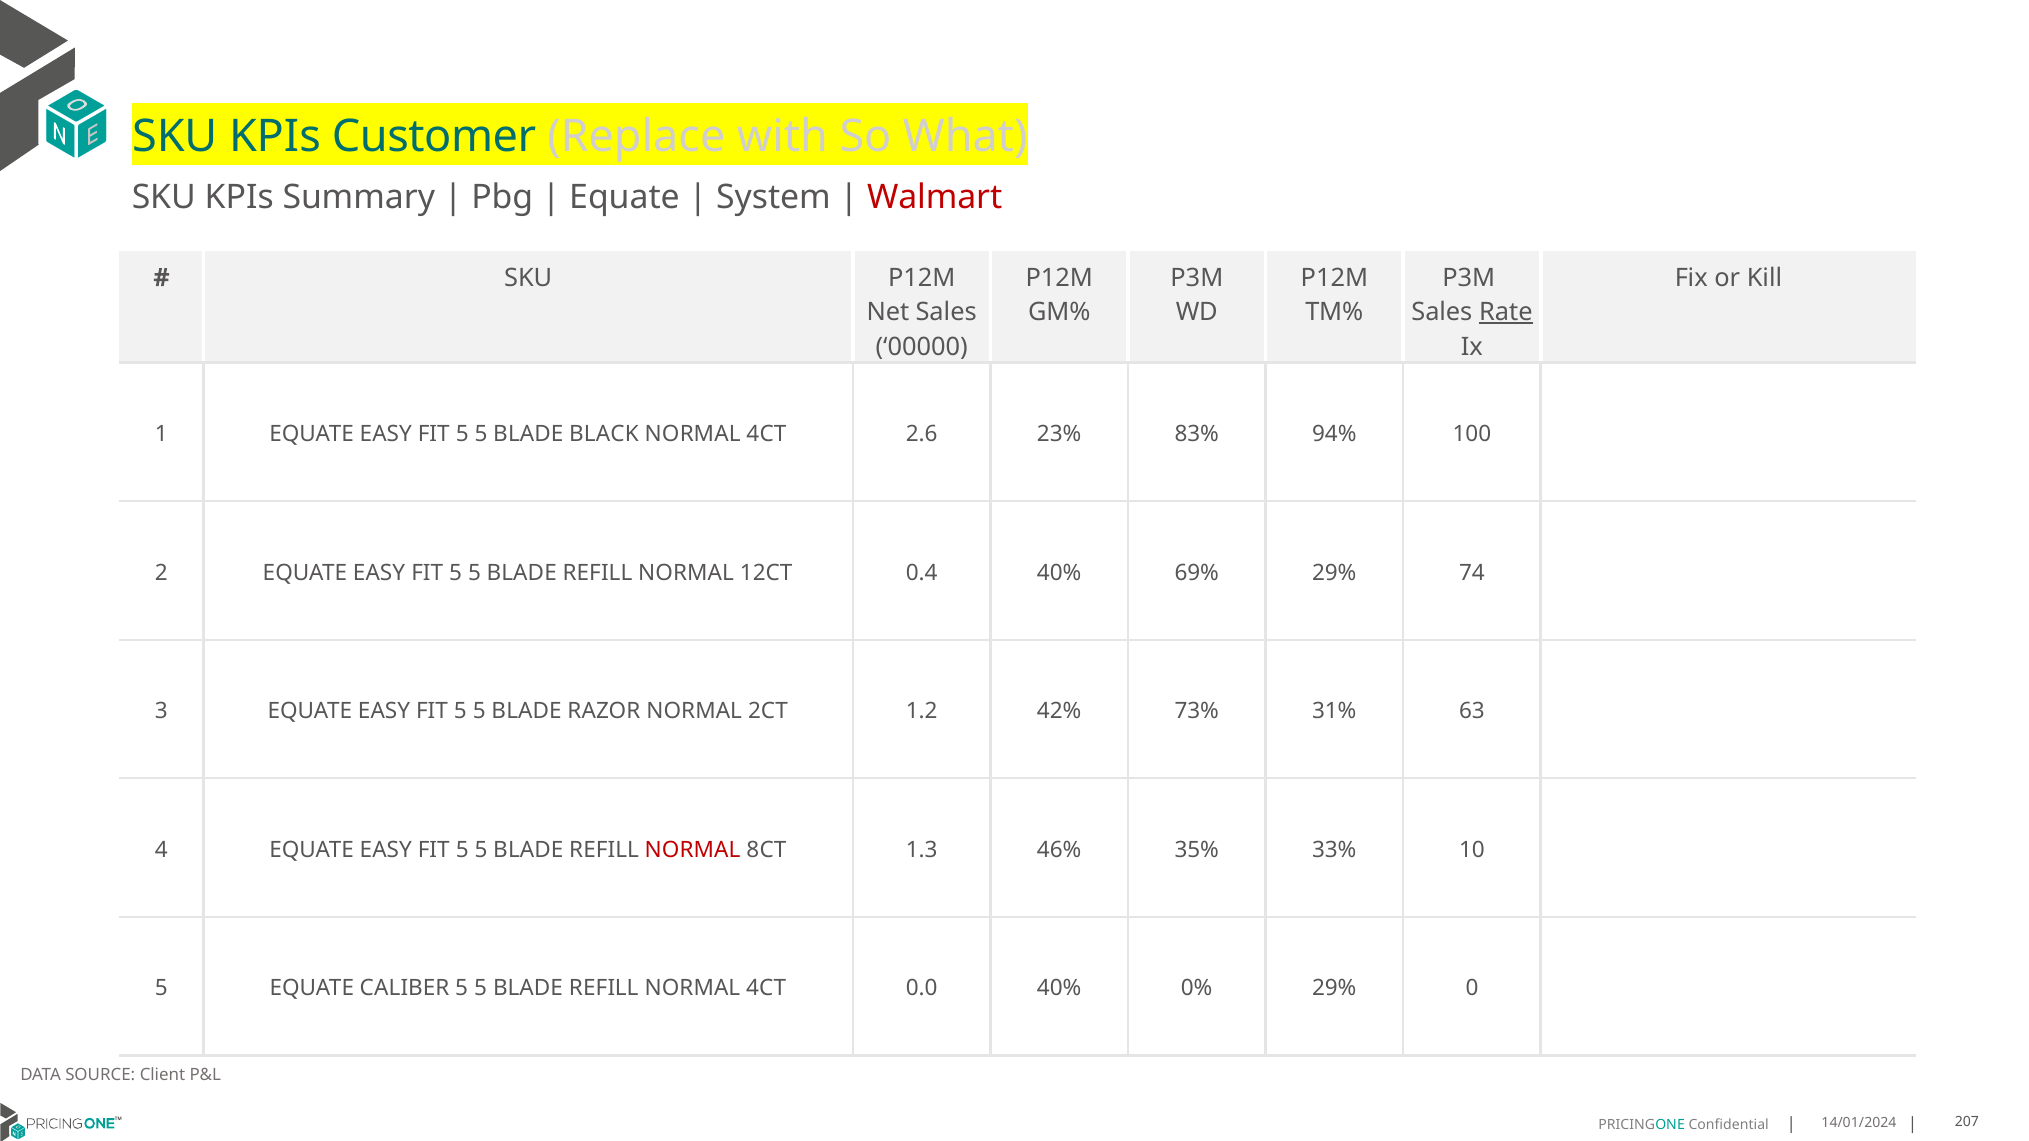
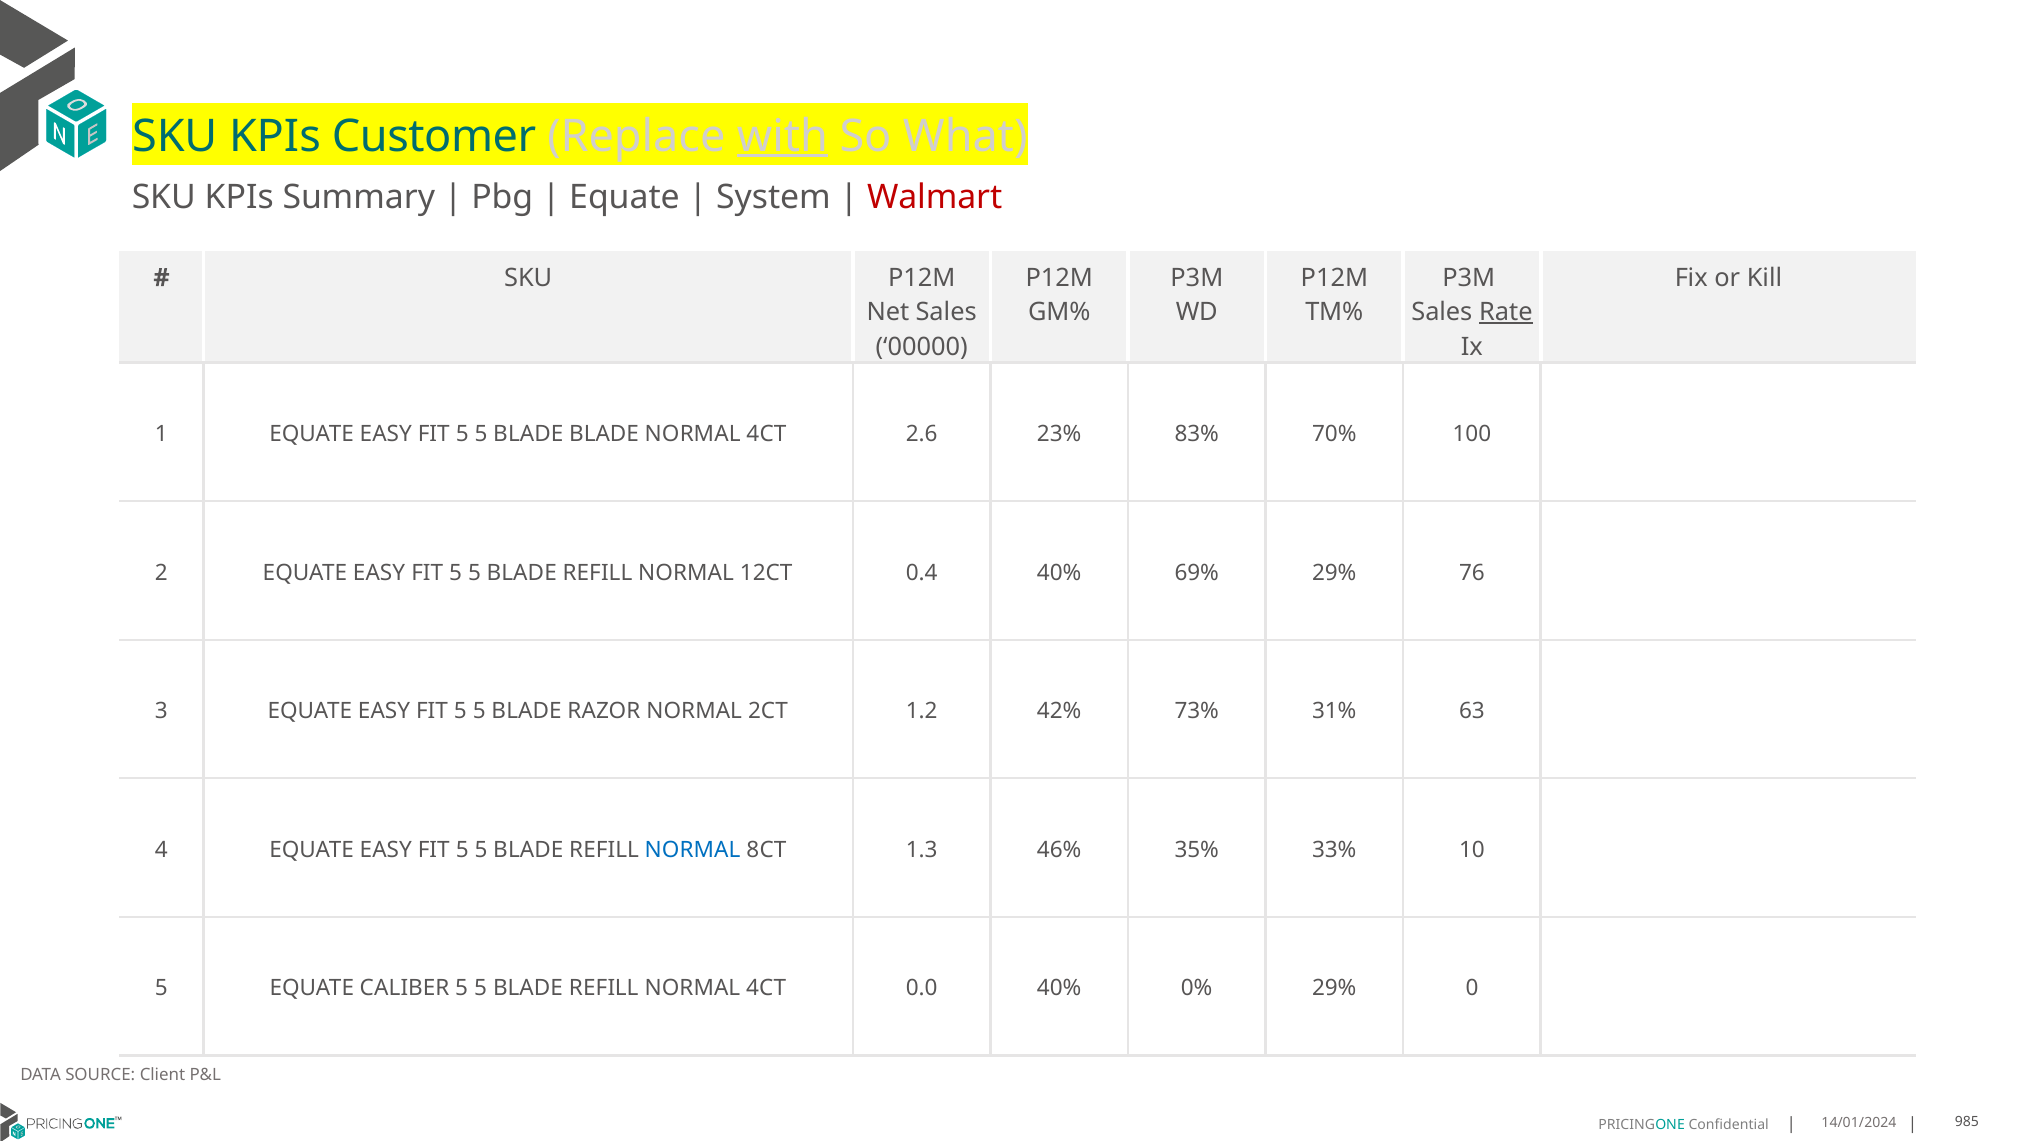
with underline: none -> present (782, 136)
BLADE BLACK: BLACK -> BLADE (604, 434)
94%: 94% -> 70% (1334, 434)
74: 74 -> 76 (1472, 573)
NORMAL colour: red -> blue (693, 850)
207: 207 -> 985 (1967, 1122)
